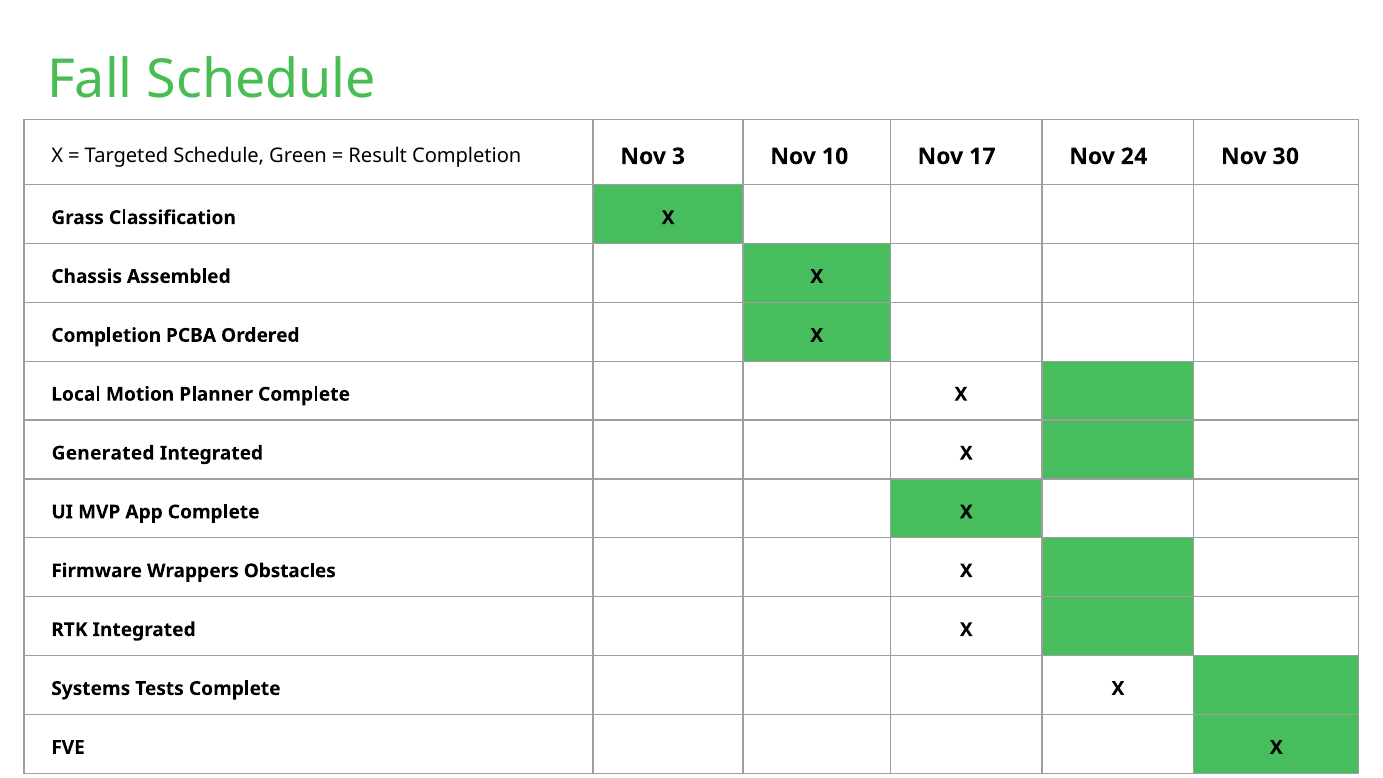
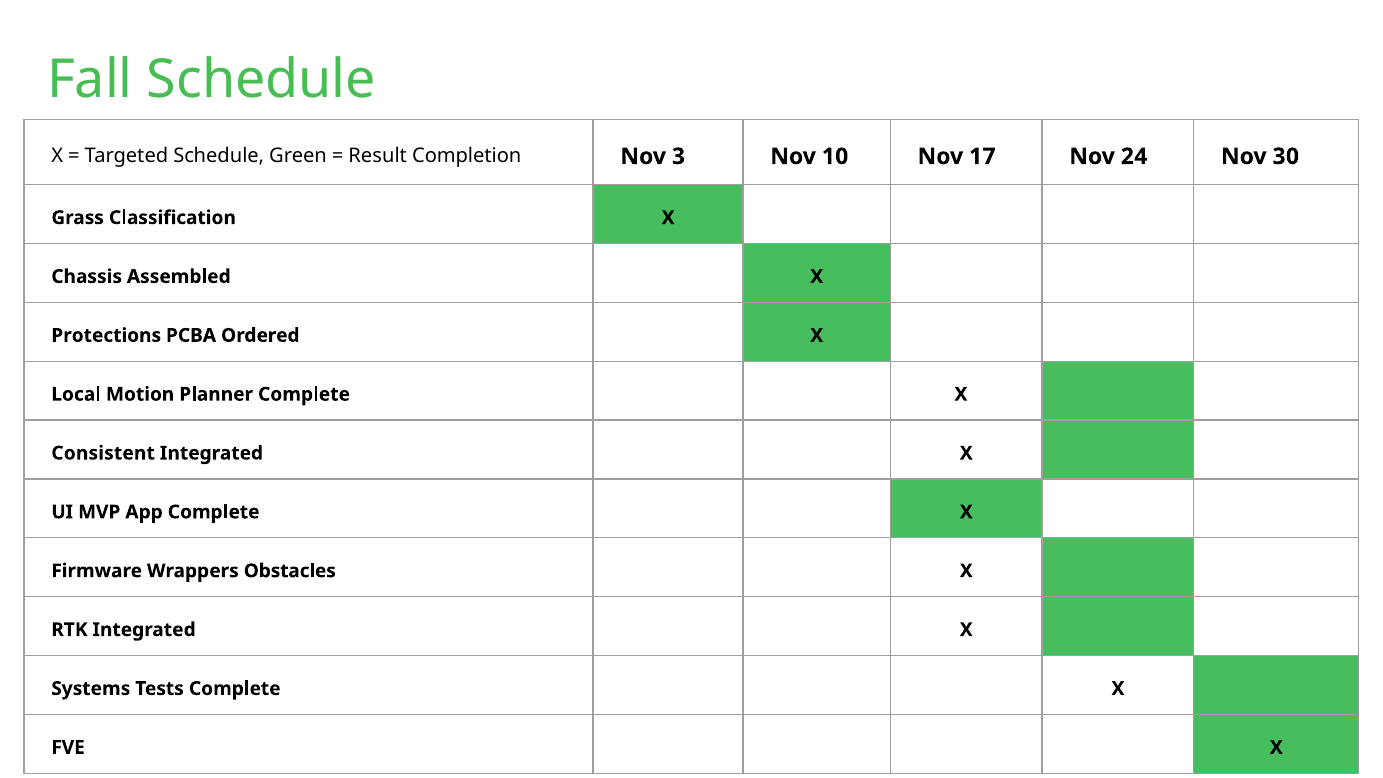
Completion: Completion -> Protections (106, 335)
Generated: Generated -> Consistent (103, 453)
